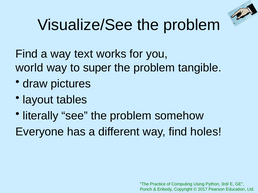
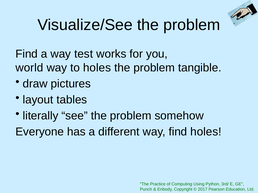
text: text -> test (84, 54)
to super: super -> holes (97, 68)
